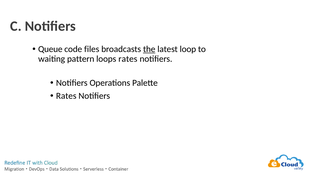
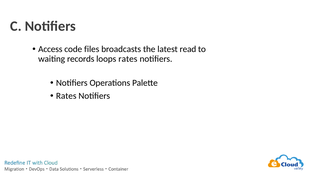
Queue: Queue -> Access (50, 49)
the underline: present -> none (149, 49)
loop: loop -> read (188, 49)
pattern: pattern -> records (81, 59)
